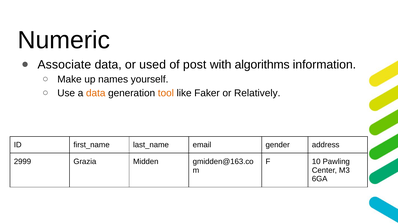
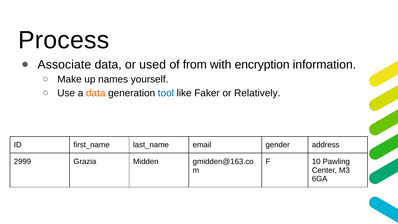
Numeric: Numeric -> Process (64, 40)
post: post -> from (195, 64)
algorithms: algorithms -> encryption (262, 64)
tool colour: orange -> blue (166, 93)
